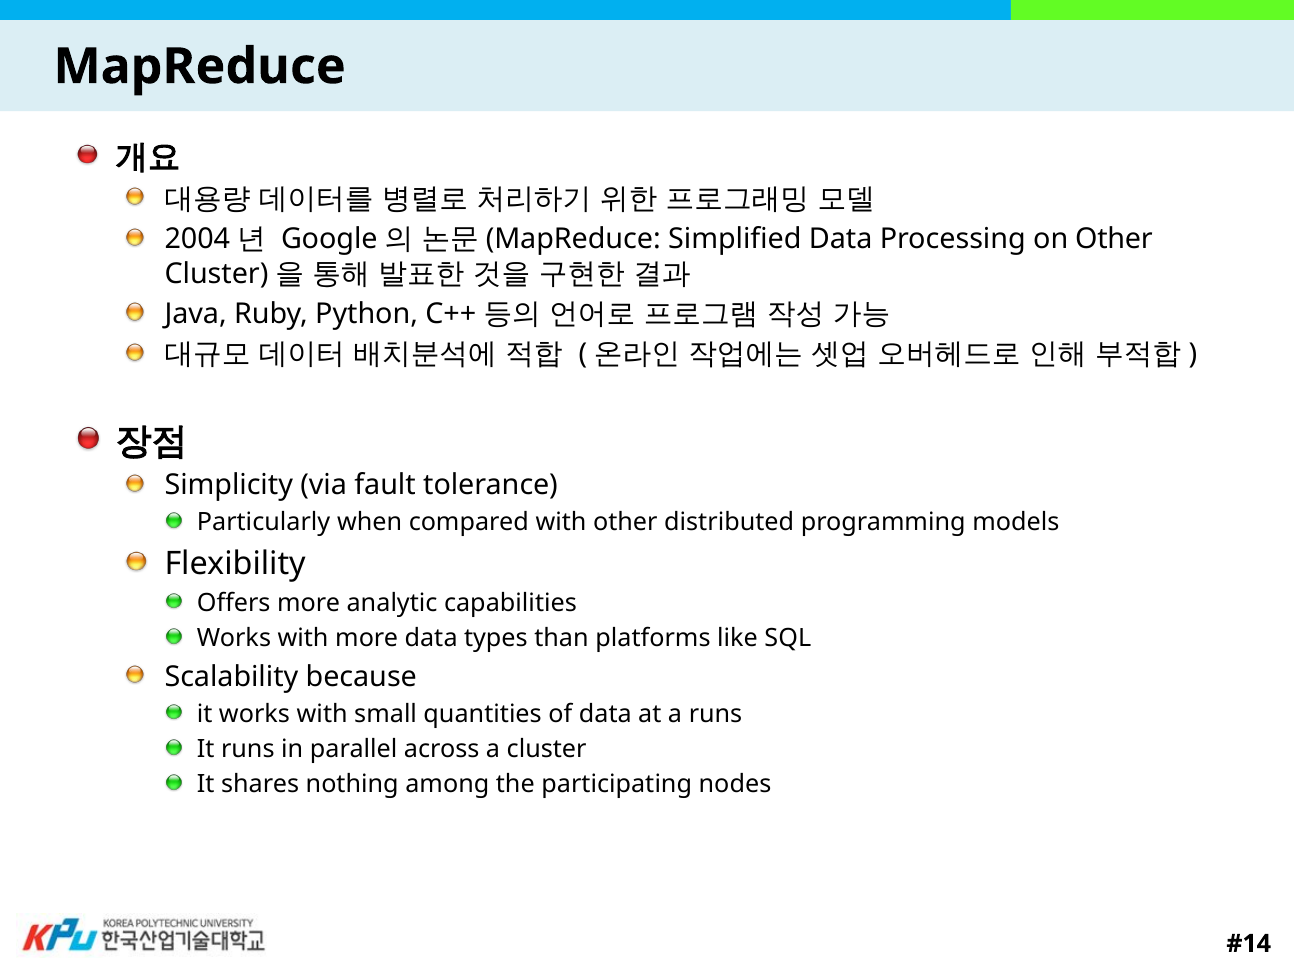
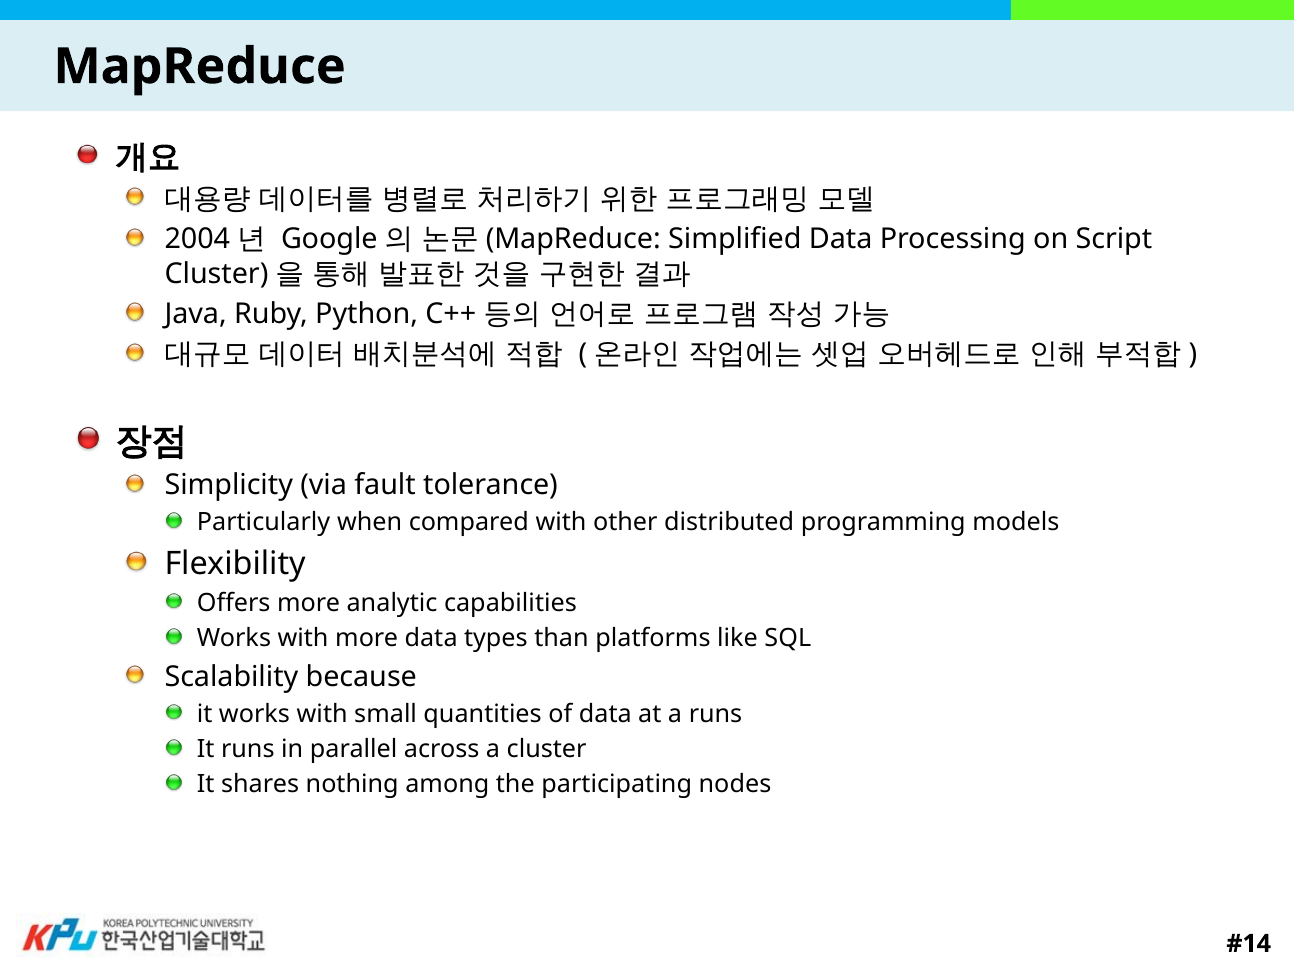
on Other: Other -> Script (1114, 239)
